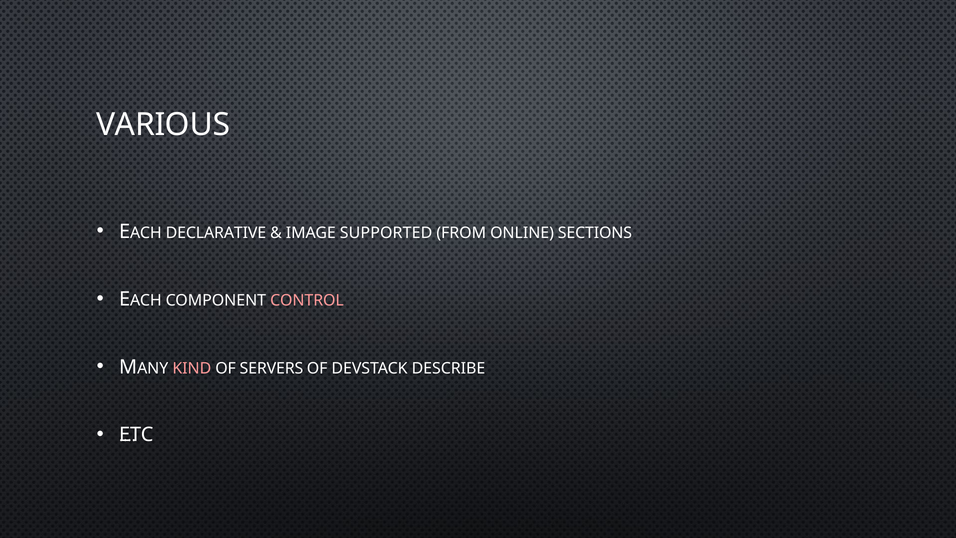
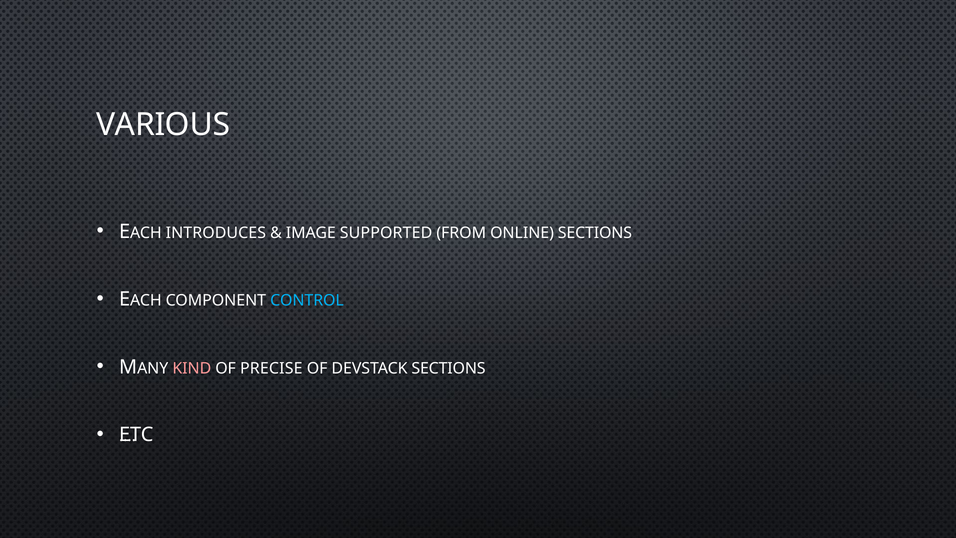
DECLARATIVE: DECLARATIVE -> INTRODUCES (216, 233)
CONTROL colour: pink -> light blue (307, 300)
SERVERS: SERVERS -> PRECISE (271, 368)
DEVSTACK DESCRIBE: DESCRIBE -> SECTIONS (449, 368)
